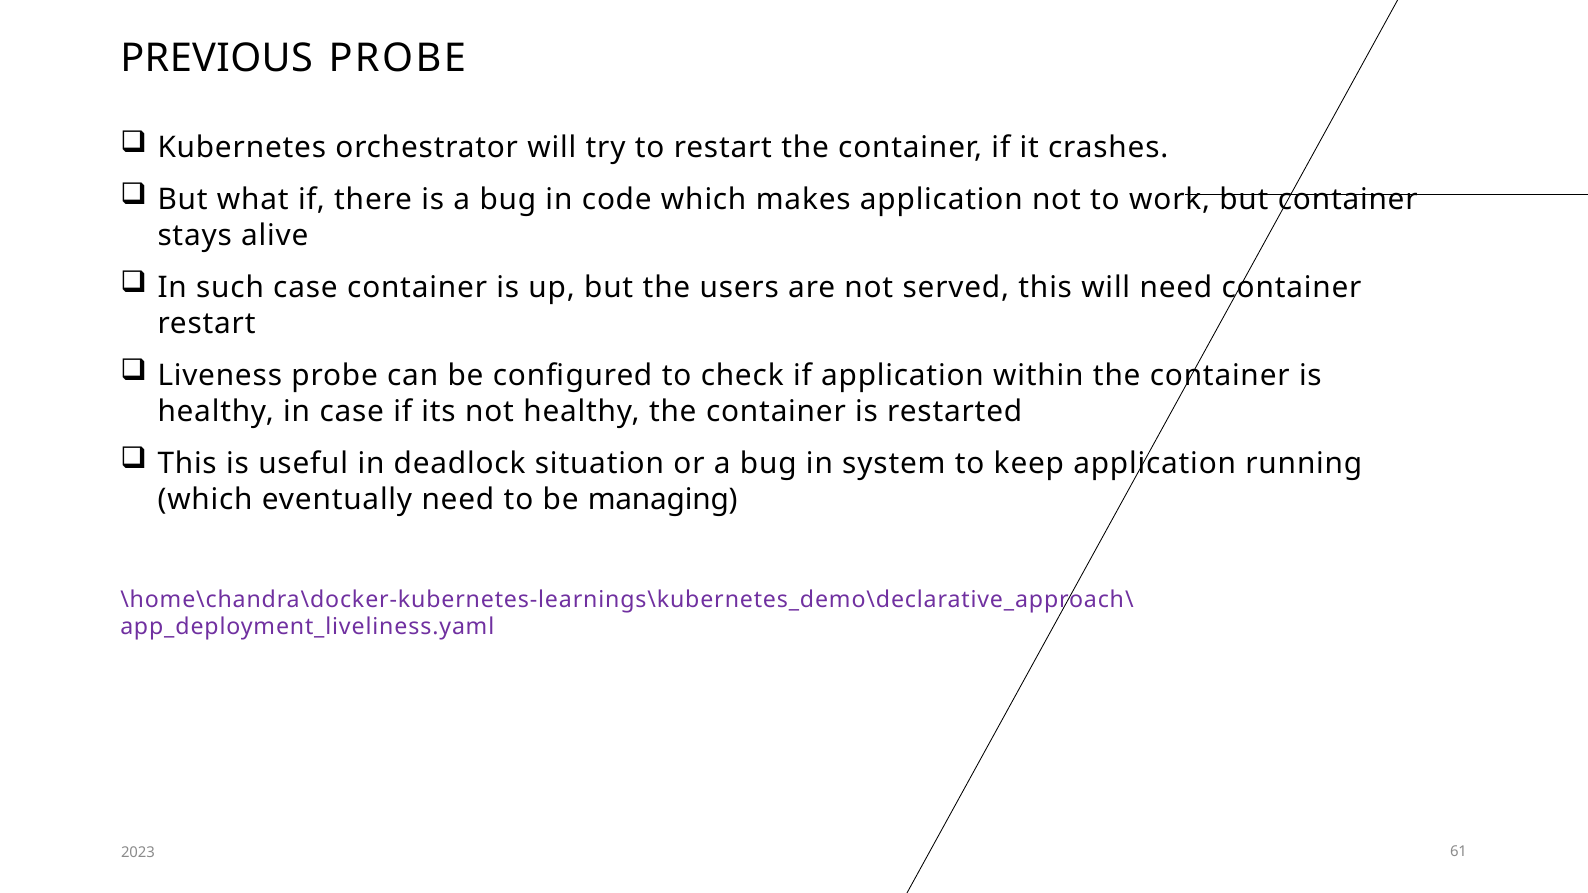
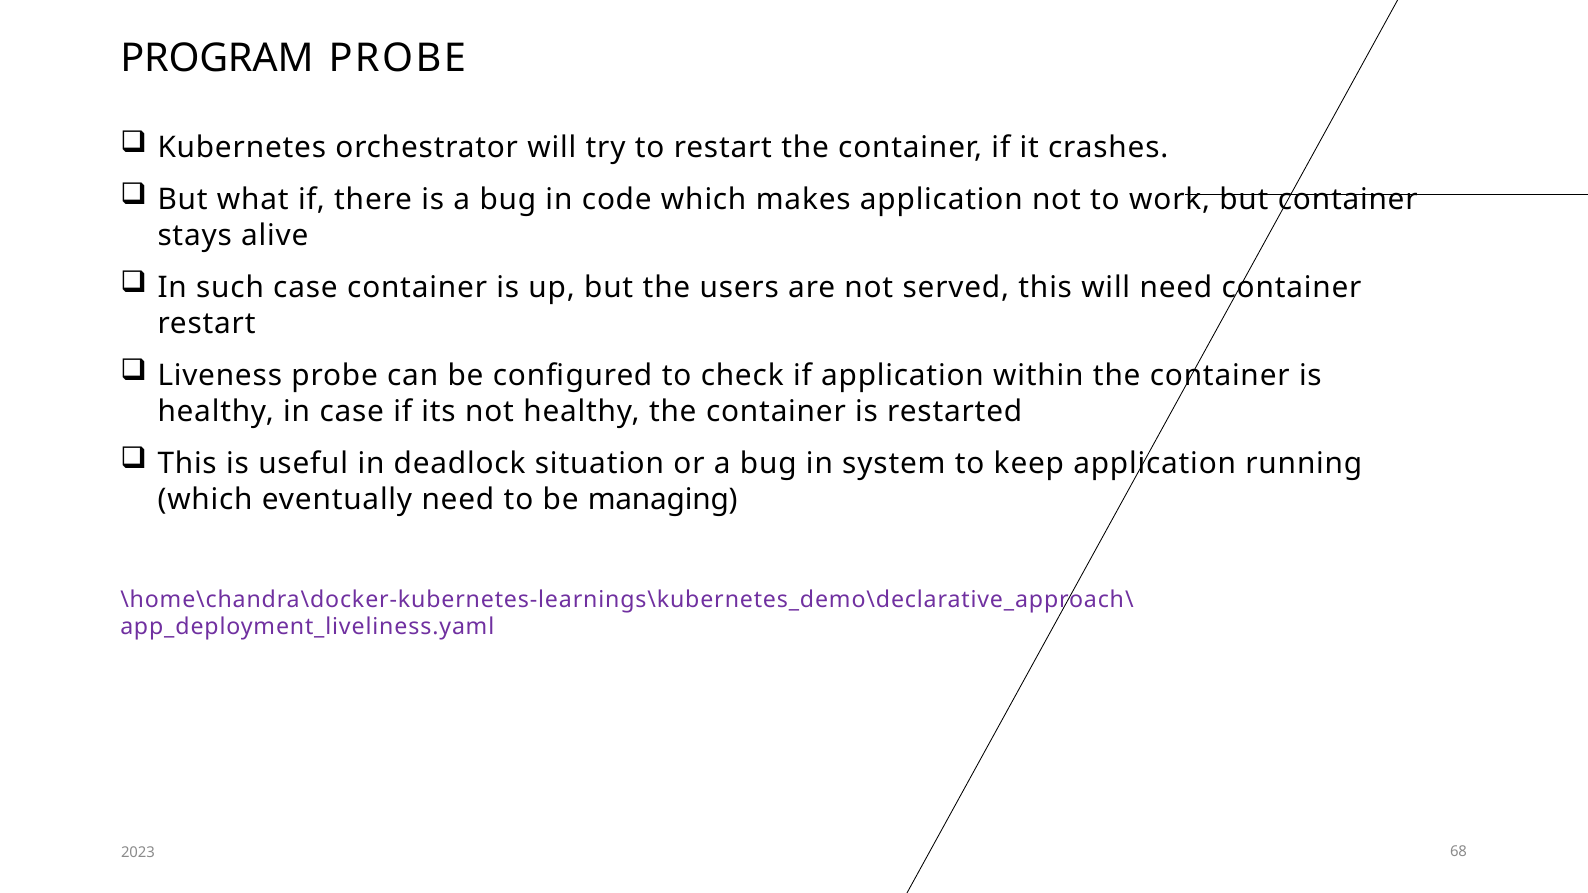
PREVIOUS: PREVIOUS -> PROGRAM (217, 58)
61: 61 -> 68 (1458, 852)
